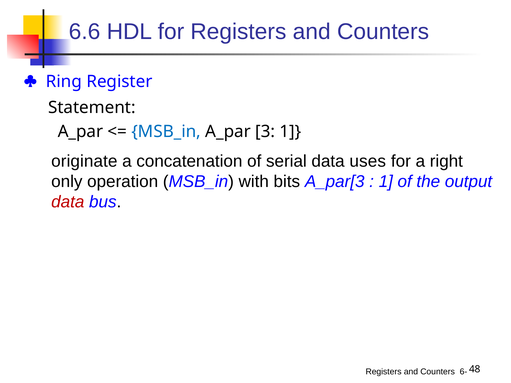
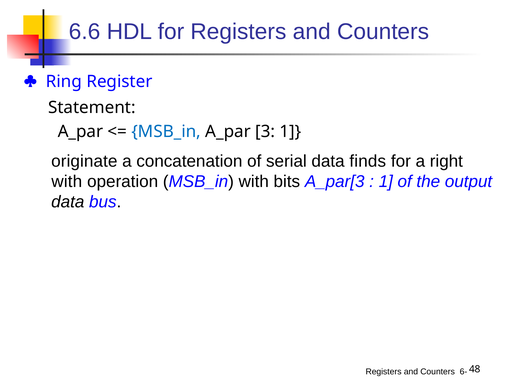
uses: uses -> finds (368, 161)
only: only -> with (67, 182)
data colour: red -> black (68, 202)
